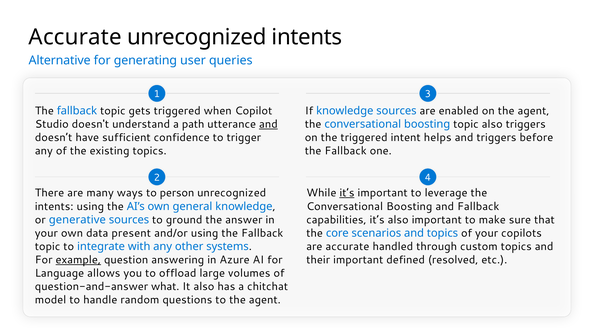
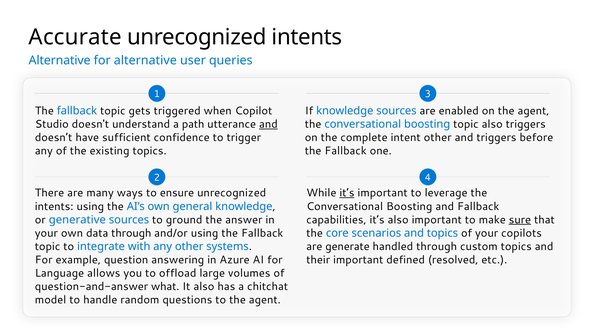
for generating: generating -> alternative (145, 60)
the triggered: triggered -> complete (364, 137)
intent helps: helps -> other (438, 137)
person: person -> ensure (177, 193)
sure underline: none -> present (520, 220)
data present: present -> through (131, 233)
are accurate: accurate -> generate (347, 247)
example underline: present -> none (78, 260)
